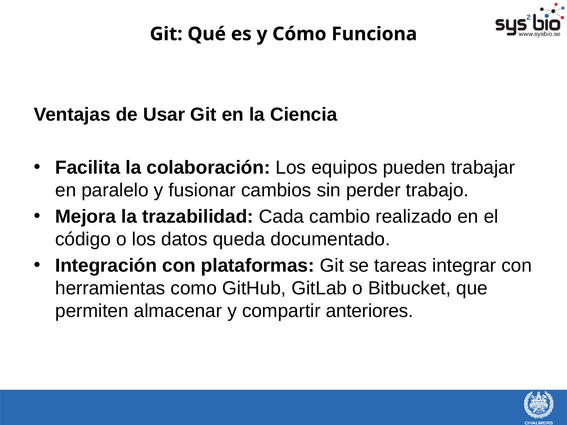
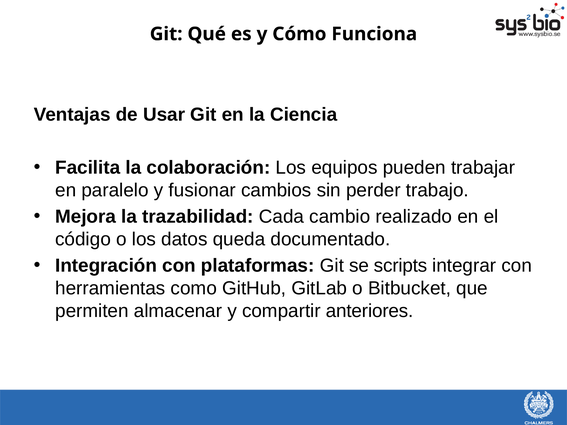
tareas: tareas -> scripts (401, 266)
